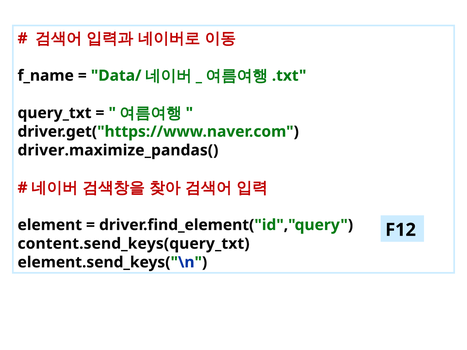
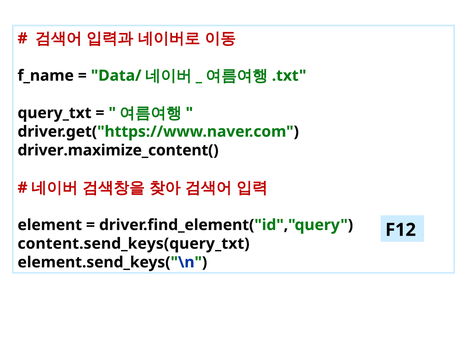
driver.maximize_pandas(: driver.maximize_pandas( -> driver.maximize_content( (118, 150)
